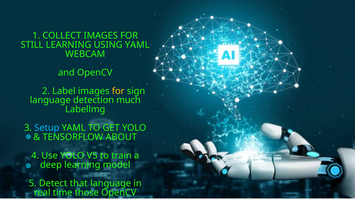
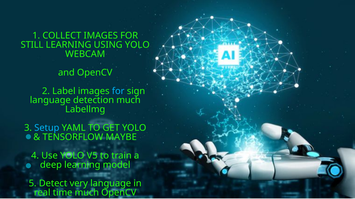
USING YAML: YAML -> YOLO (137, 45)
for colour: yellow -> light blue (118, 91)
ABOUT: ABOUT -> MAYBE (121, 138)
that: that -> very (79, 184)
time those: those -> much (87, 193)
